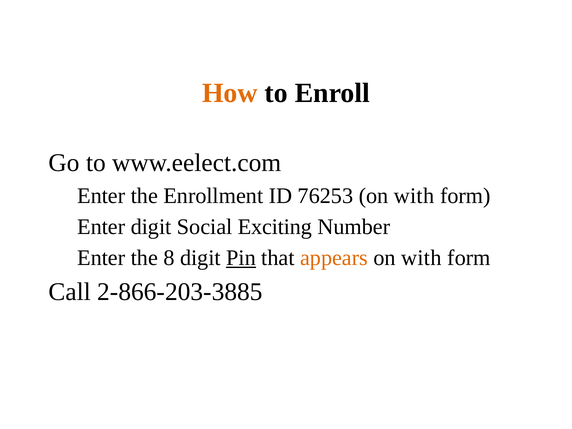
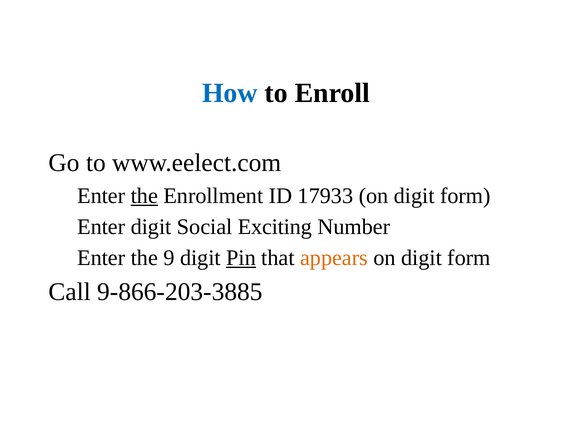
How colour: orange -> blue (230, 93)
the underline: none -> present (144, 196)
76253: 76253 -> 17933 (325, 196)
with: with -> digit (414, 196)
8: 8 -> 9 (169, 258)
with: with -> digit (421, 258)
2-866-203-3885: 2-866-203-3885 -> 9-866-203-3885 (180, 292)
